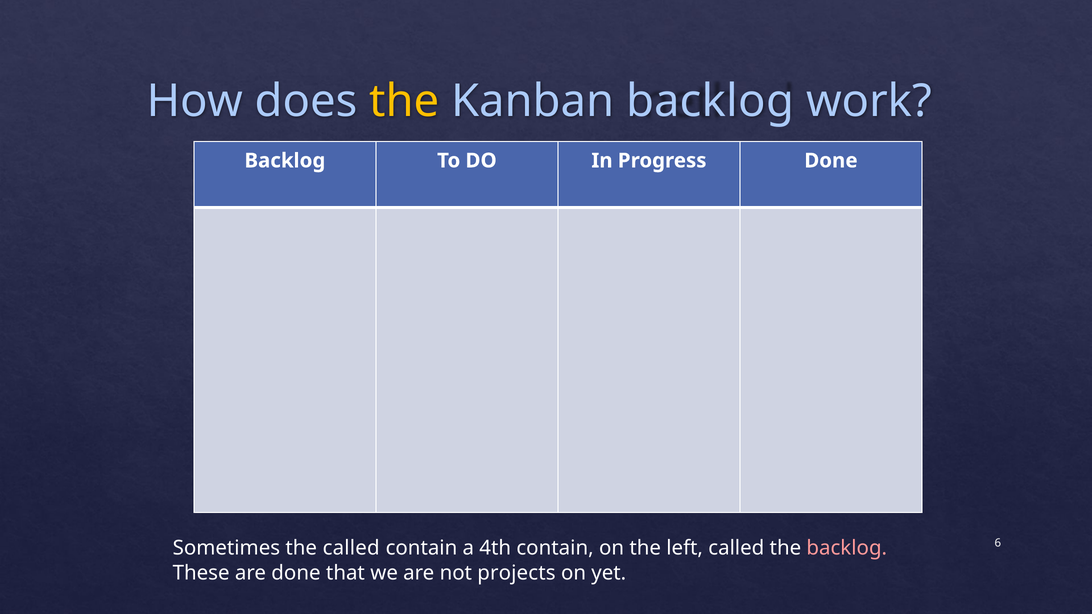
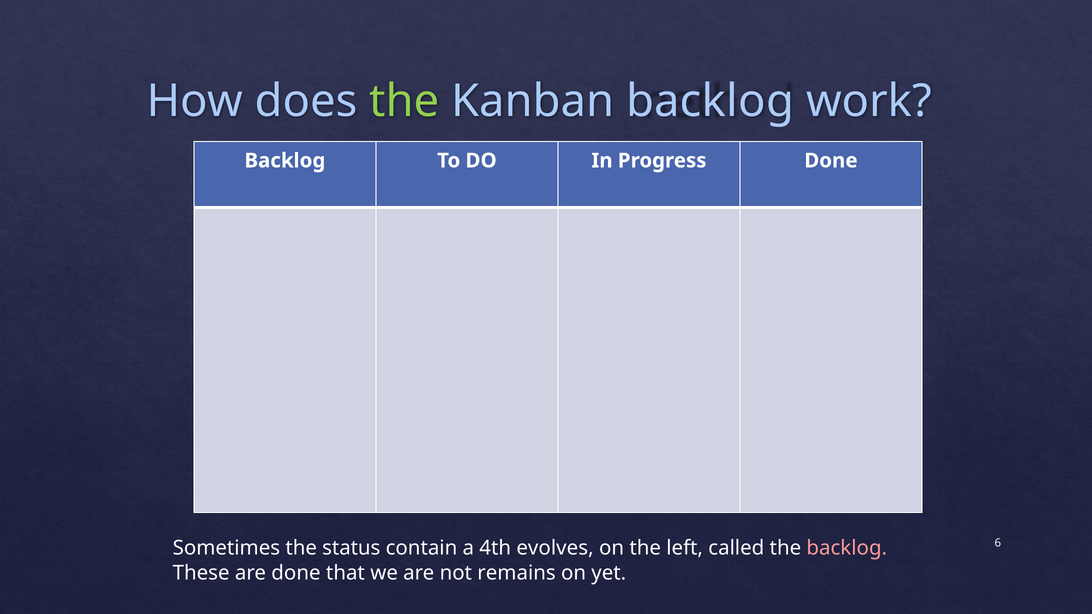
the colour: yellow -> light green (404, 101)
the called: called -> status (351, 548)
4th contain: contain -> evolves (555, 548)
projects: projects -> remains (517, 573)
